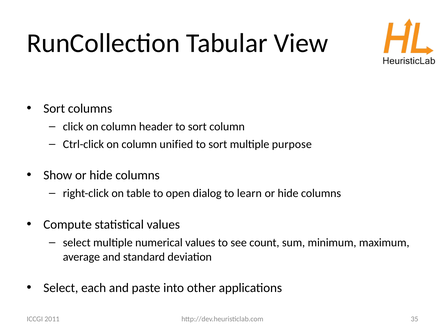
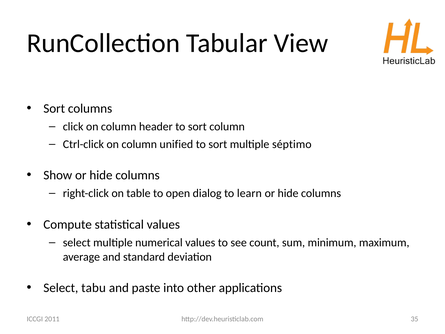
purpose: purpose -> séptimo (292, 144)
each: each -> tabu (94, 288)
